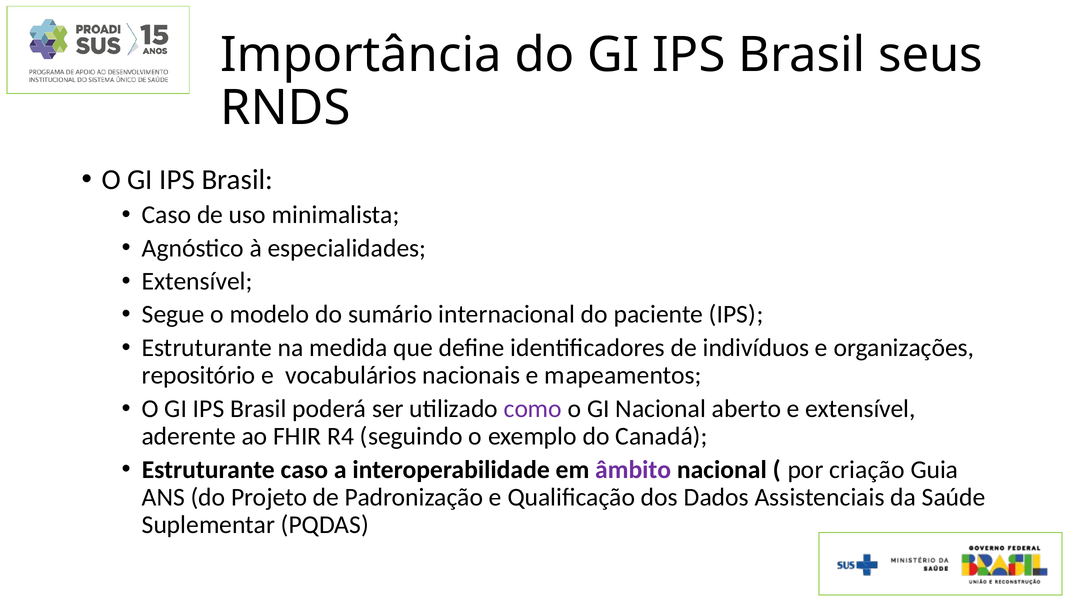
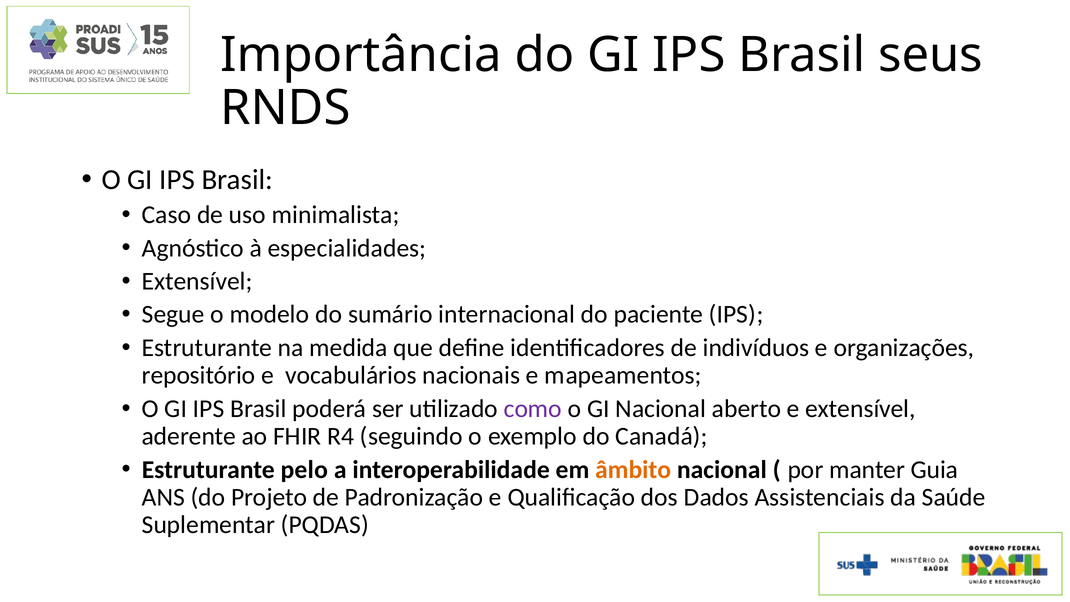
Estruturante caso: caso -> pelo (304, 470)
âmbito colour: purple -> orange (633, 470)
criação: criação -> manter (867, 470)
